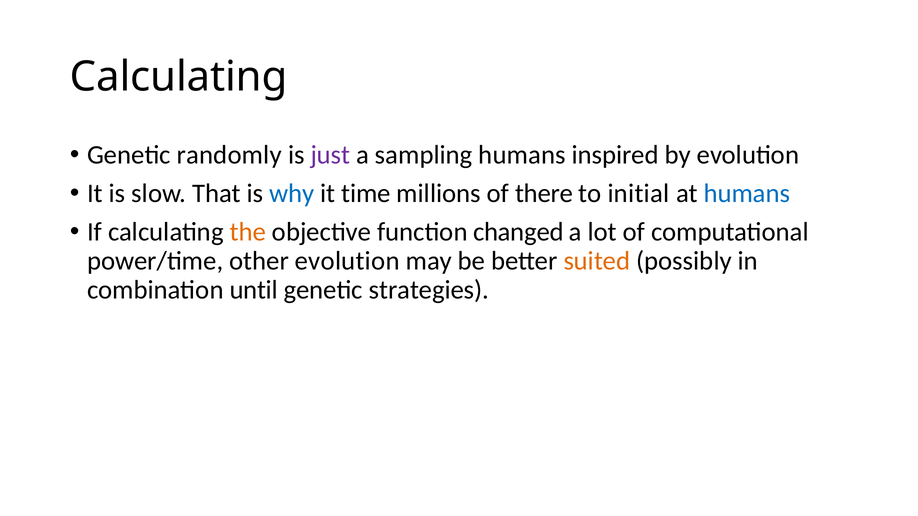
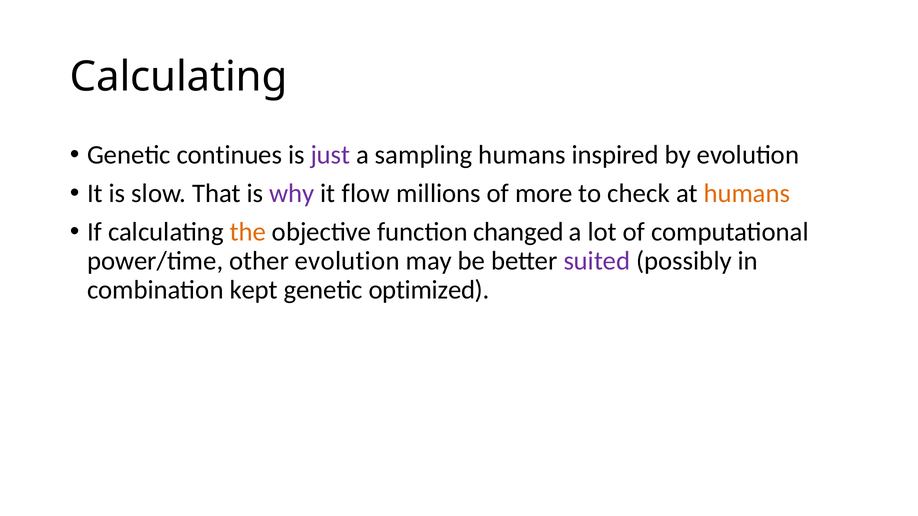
randomly: randomly -> continues (229, 155)
why colour: blue -> purple (292, 194)
time: time -> flow (366, 194)
there: there -> more (544, 194)
initial: initial -> check (639, 194)
humans colour: blue -> orange (747, 194)
suited colour: orange -> purple (597, 261)
until: until -> kept (254, 290)
strategies: strategies -> optimized (429, 290)
